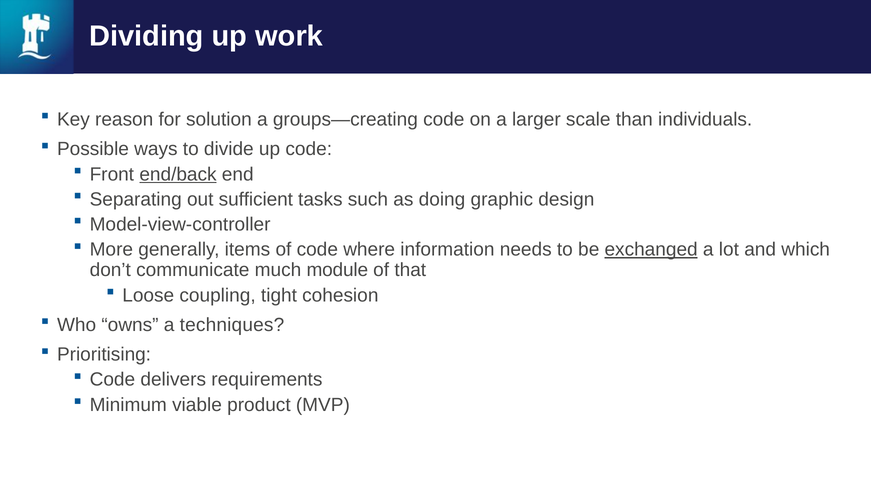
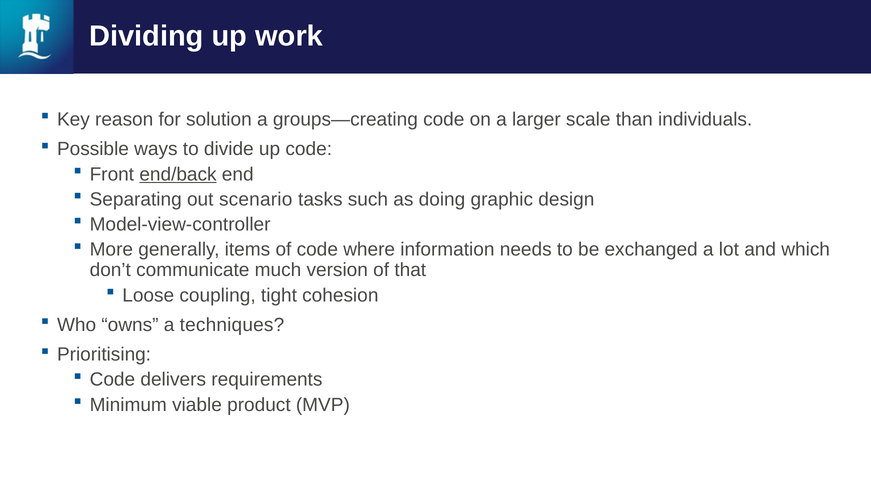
sufficient: sufficient -> scenario (256, 199)
exchanged underline: present -> none (651, 250)
module: module -> version (337, 270)
